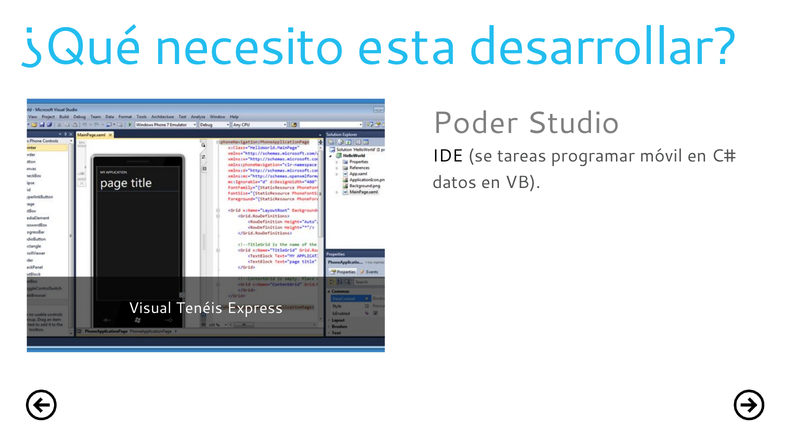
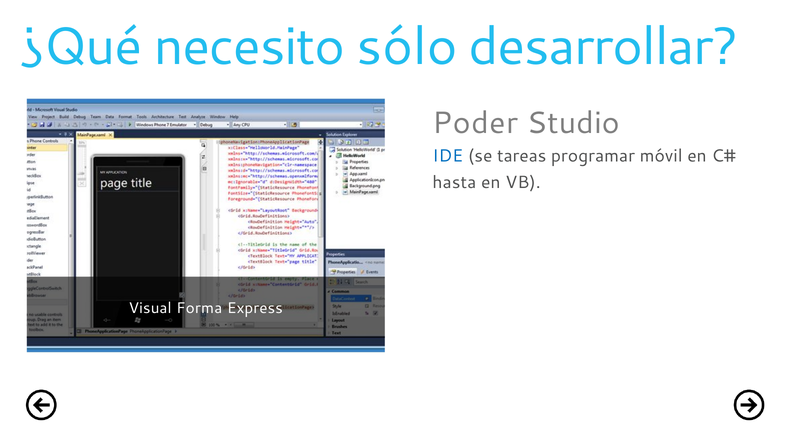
esta: esta -> sólo (407, 47)
IDE colour: black -> blue (448, 156)
datos: datos -> hasta (454, 182)
Tenéis: Tenéis -> Forma (199, 308)
